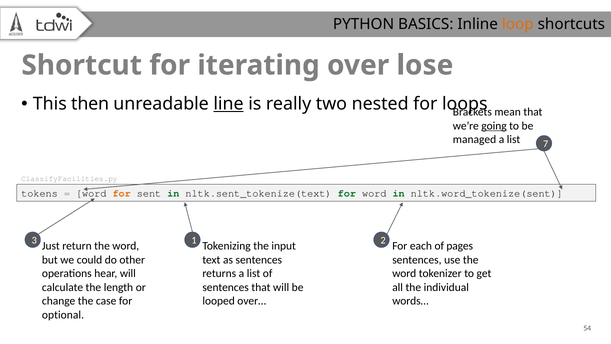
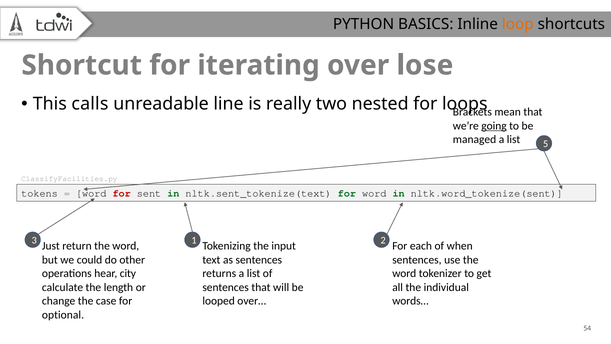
then: then -> calls (90, 104)
line underline: present -> none (229, 104)
7: 7 -> 5 (546, 144)
for colour: orange -> red (122, 193)
pages: pages -> when (460, 246)
hear will: will -> city (128, 273)
